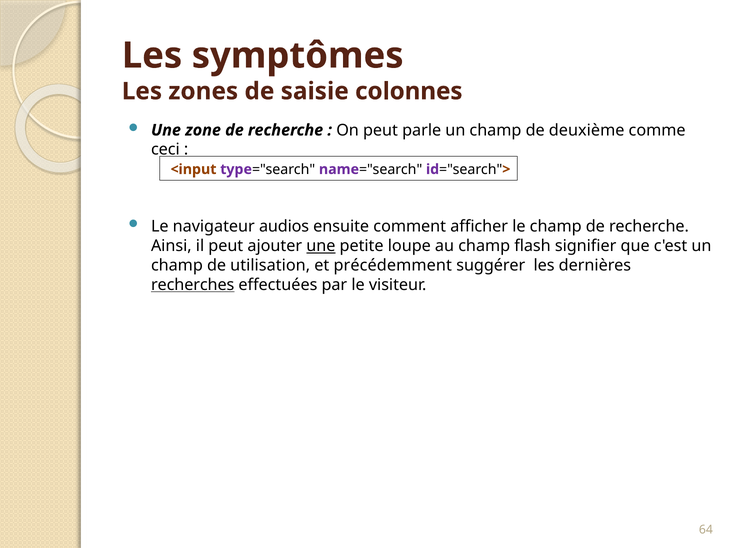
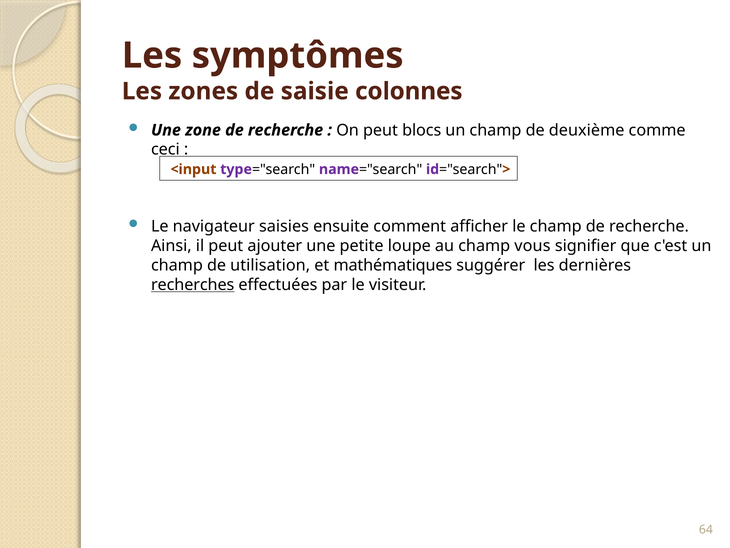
parle: parle -> blocs (422, 130)
audios: audios -> saisies (284, 226)
une underline: present -> none (321, 246)
flash: flash -> vous (532, 246)
précédemment: précédemment -> mathématiques (393, 265)
